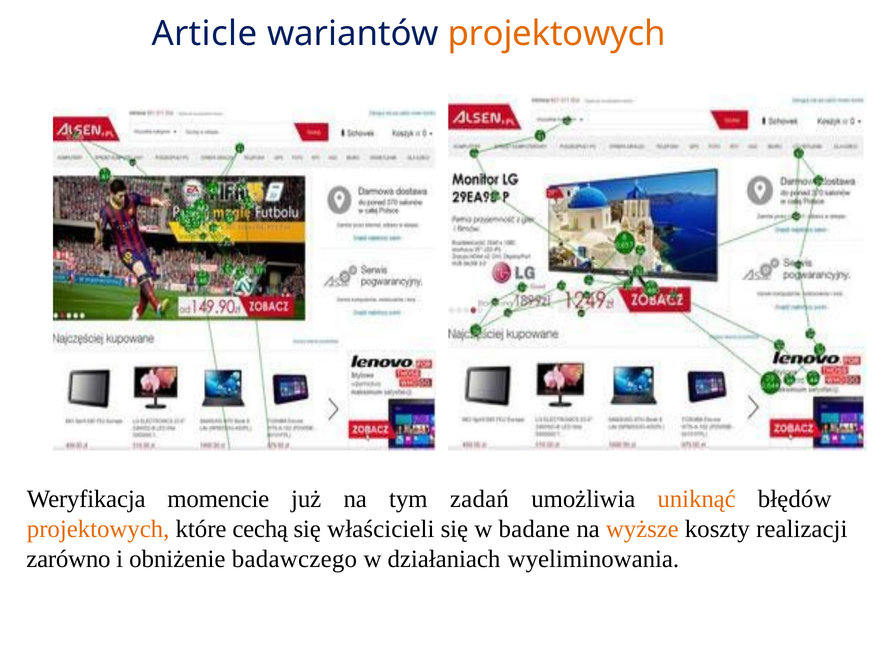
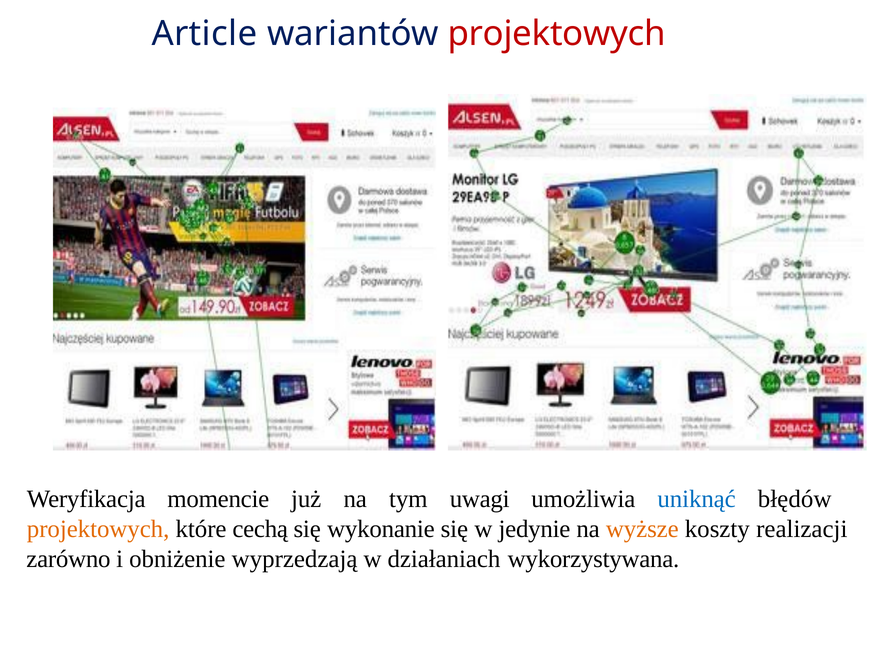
projektowych colour: orange -> red (557, 34)
zadań: zadań -> uwagi (480, 499)
uniknąć colour: orange -> blue (697, 499)
właścicieli: właścicieli -> wykonanie (381, 529)
badane: badane -> jedynie (534, 529)
badawczego: badawczego -> wyprzedzają (295, 559)
wyeliminowania: wyeliminowania -> wykorzystywana (594, 559)
